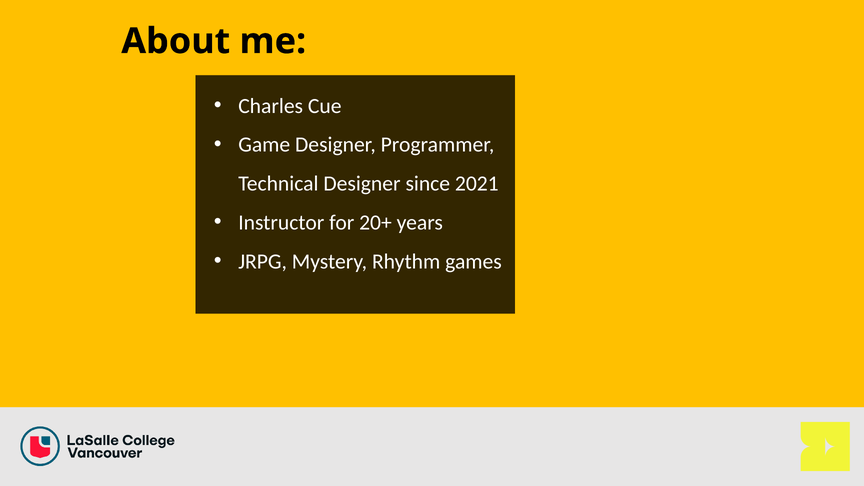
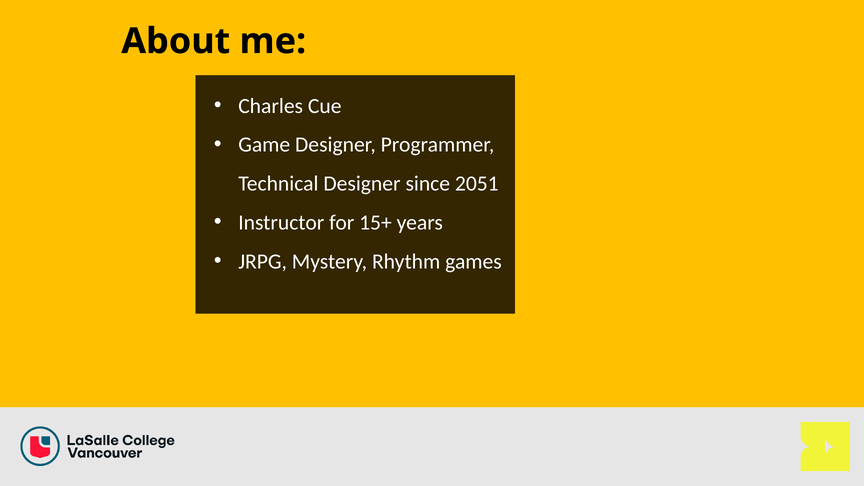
2021: 2021 -> 2051 (477, 184)
20+: 20+ -> 15+ (375, 223)
